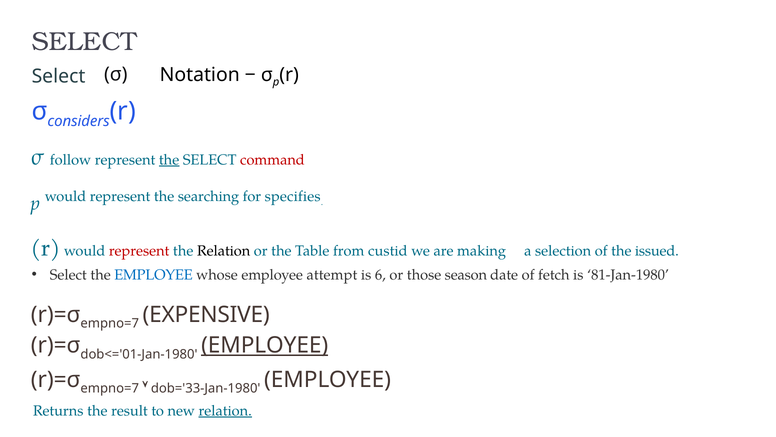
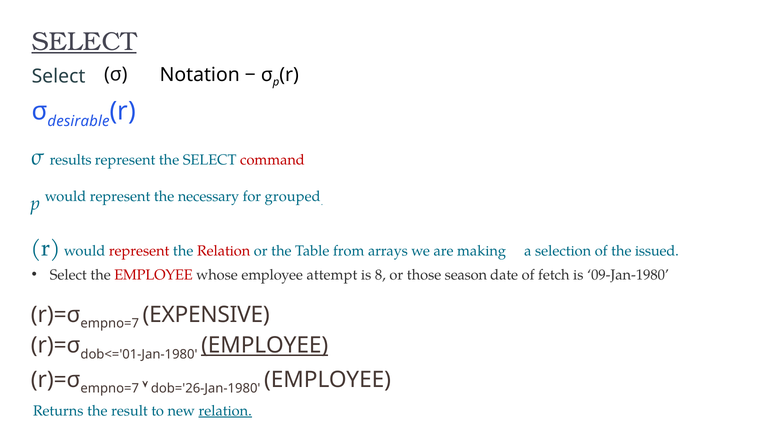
SELECT underline: none -> present (84, 42)
considers: considers -> desirable (78, 121)
follow: follow -> results (71, 160)
the underline: present -> none (169, 160)
searching: searching -> necessary (209, 196)
specifies: specifies -> grouped (293, 196)
Relation colour: black -> red (224, 251)
custid: custid -> arrays (388, 251)
EMPLOYEE colour: blue -> red (154, 274)
6: 6 -> 8 (380, 274)
81-Jan-1980: 81-Jan-1980 -> 09-Jan-1980 (628, 274)
dob='33-Jan-1980: dob='33-Jan-1980 -> dob='26-Jan-1980 (206, 388)
